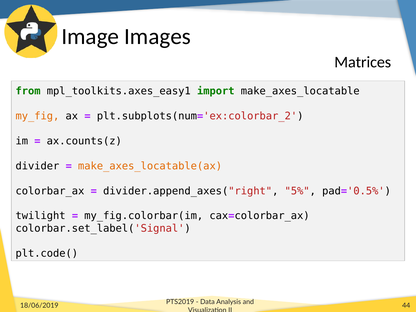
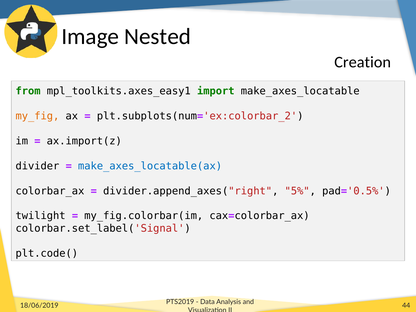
Images: Images -> Nested (158, 36)
Matrices: Matrices -> Creation (363, 62)
ax.counts(z: ax.counts(z -> ax.import(z (84, 141)
make_axes_locatable(ax colour: orange -> blue (150, 166)
